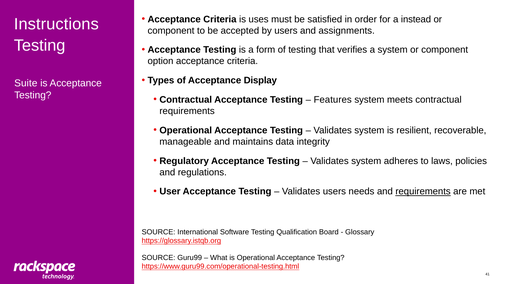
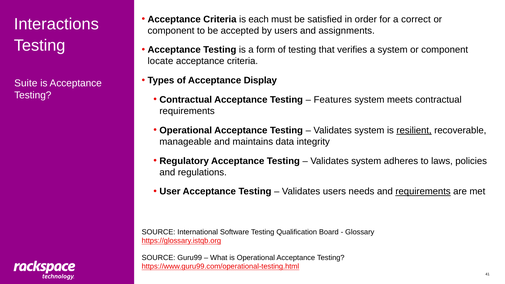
uses: uses -> each (259, 19)
instead: instead -> correct (416, 19)
Instructions: Instructions -> Interactions (56, 24)
option: option -> locate (160, 61)
resilient underline: none -> present (414, 130)
